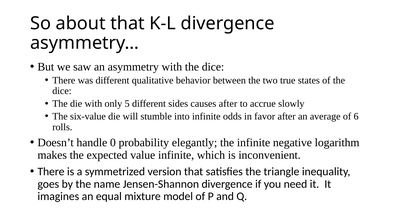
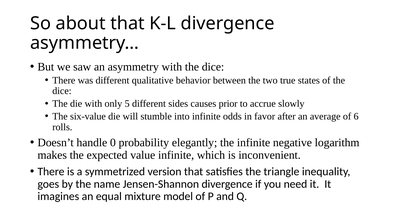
causes after: after -> prior (228, 104)
